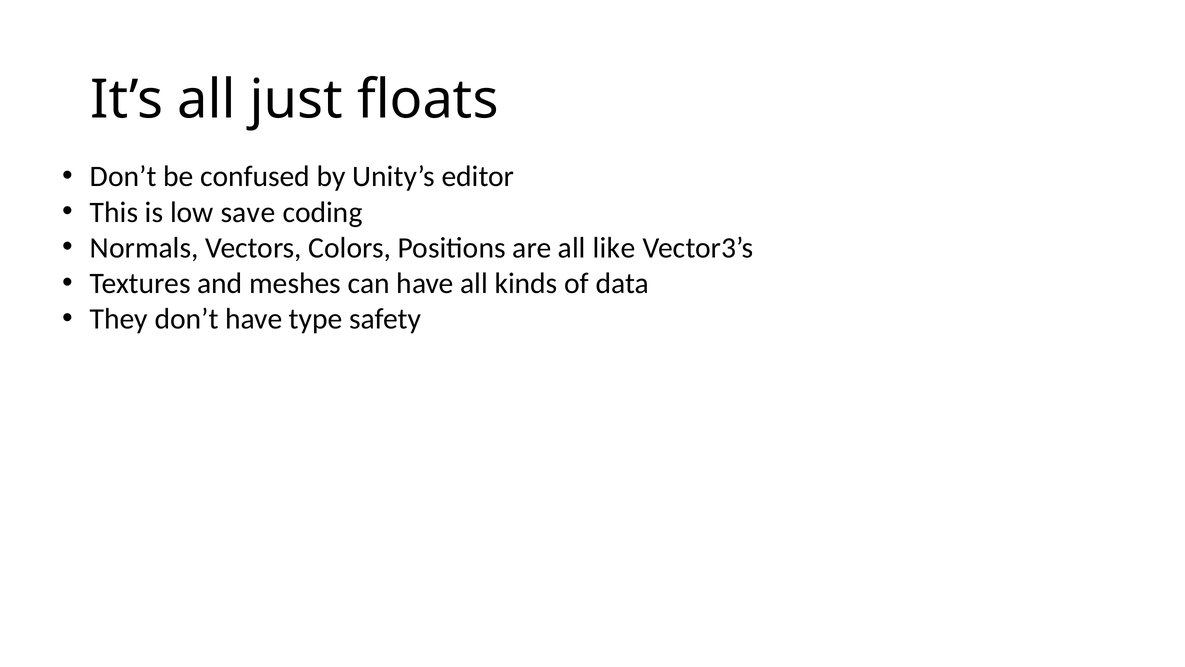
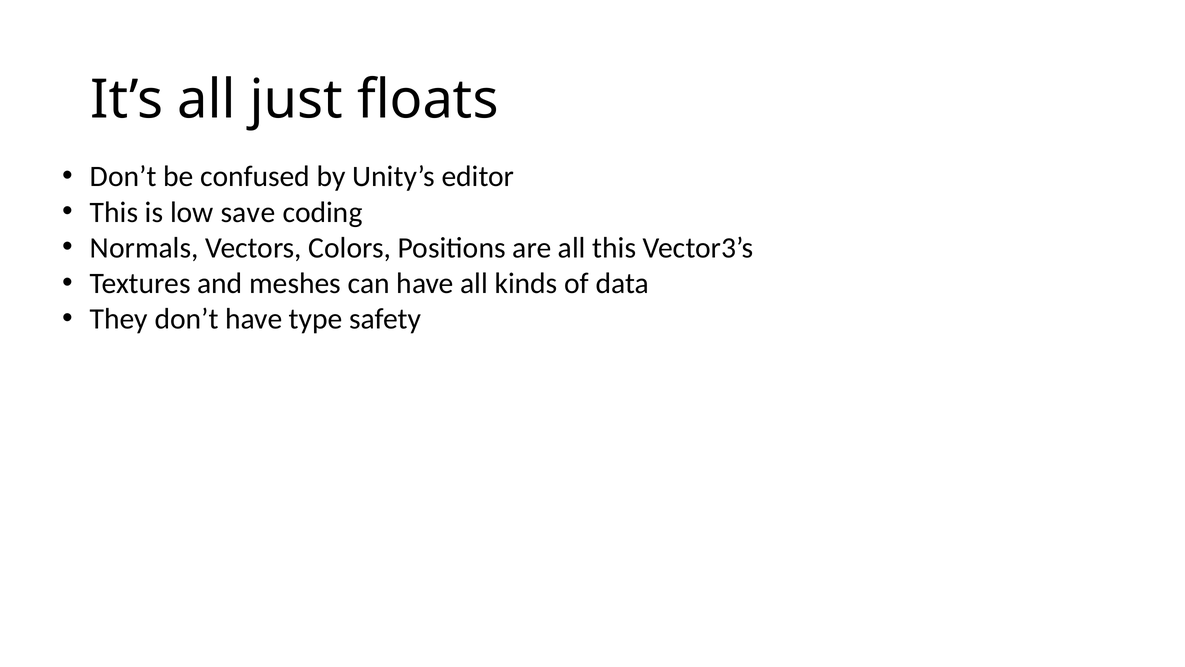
all like: like -> this (614, 248)
